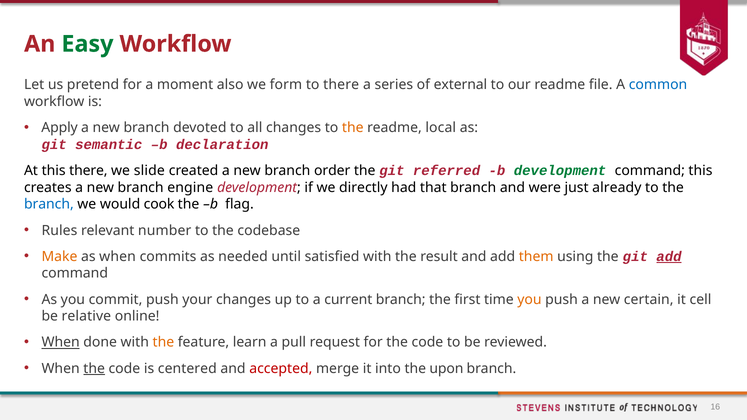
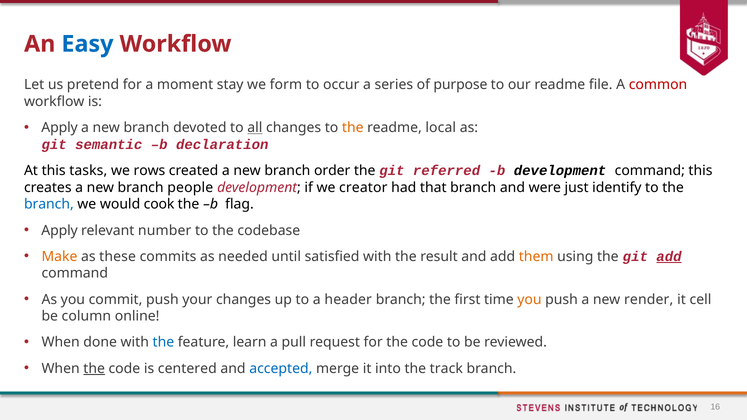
Easy colour: green -> blue (87, 44)
also: also -> stay (230, 85)
to there: there -> occur (341, 85)
external: external -> purpose (460, 85)
common colour: blue -> red (658, 85)
all underline: none -> present (255, 128)
this there: there -> tasks (88, 171)
slide: slide -> rows (149, 171)
development colour: green -> black (560, 171)
engine: engine -> people (190, 188)
directly: directly -> creator (363, 188)
already: already -> identify (617, 188)
Rules: Rules -> Apply (60, 231)
as when: when -> these (118, 257)
current: current -> header (348, 300)
certain: certain -> render (649, 300)
relative: relative -> column (86, 316)
When underline: present -> none (61, 343)
the colour: orange -> blue (163, 343)
accepted colour: red -> blue (281, 369)
upon: upon -> track (446, 369)
